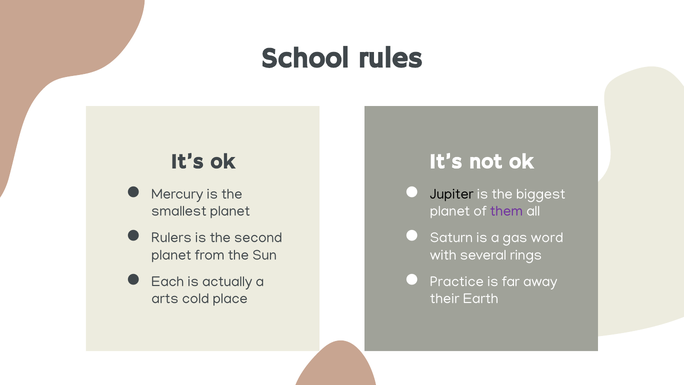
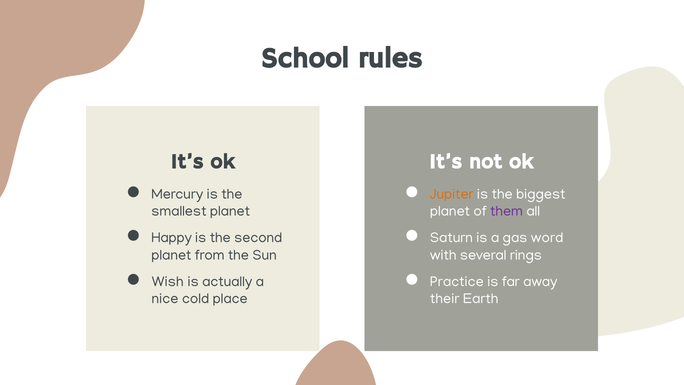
Jupiter colour: black -> orange (452, 194)
Rulers: Rulers -> Happy (172, 238)
Each: Each -> Wish (168, 281)
arts: arts -> nice (165, 298)
